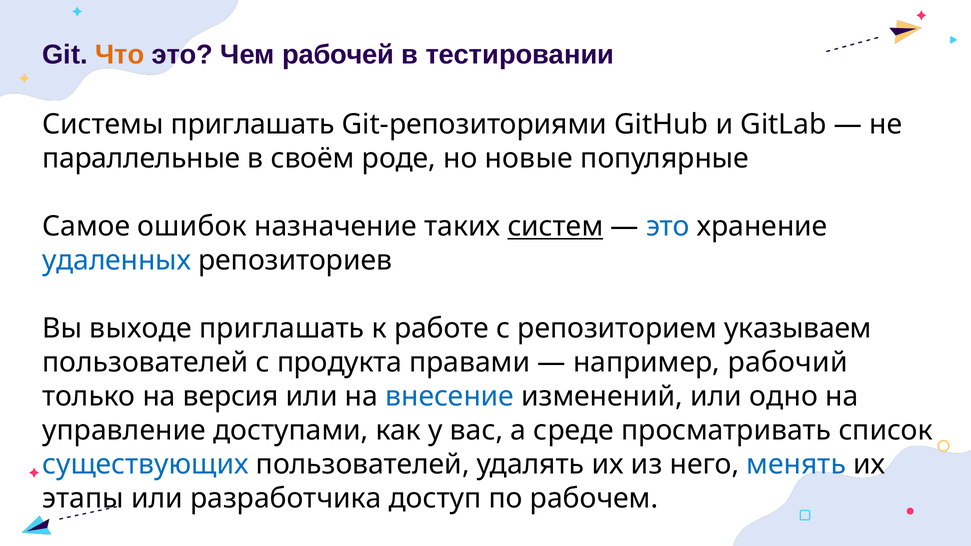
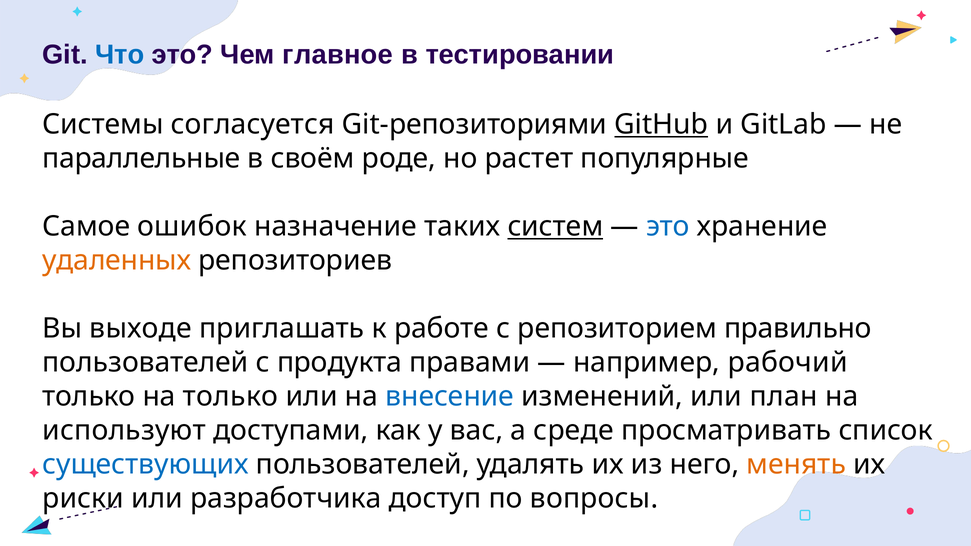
Что colour: orange -> blue (120, 55)
рабочей: рабочей -> главное (338, 55)
Системы приглашать: приглашать -> согласуется (253, 125)
GitHub underline: none -> present (661, 125)
новые: новые -> растет (529, 159)
удаленных colour: blue -> orange (117, 261)
указываем: указываем -> правильно (798, 329)
на версия: версия -> только (231, 397)
одно: одно -> план (784, 397)
управление: управление -> используют (124, 431)
менять colour: blue -> orange (796, 465)
этапы: этапы -> риски (83, 499)
рабочем: рабочем -> вопросы (594, 499)
